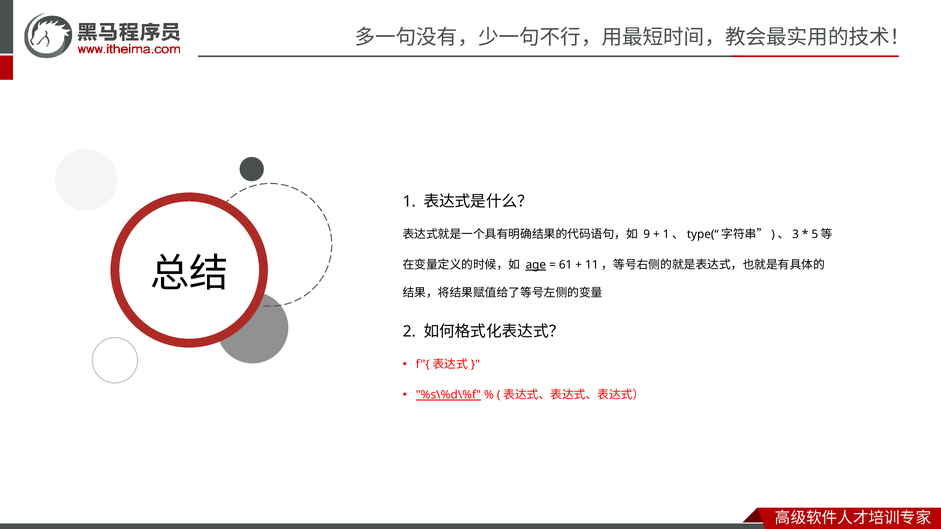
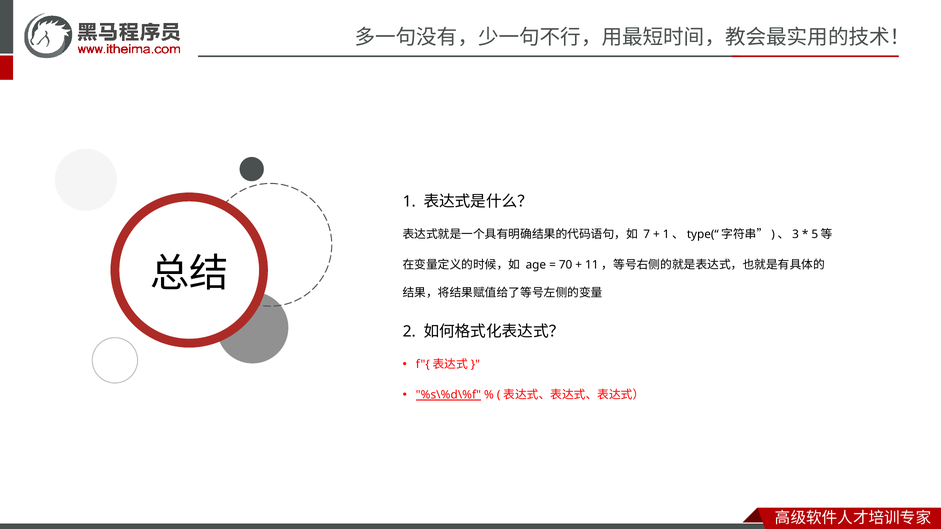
9: 9 -> 7 (647, 234)
age underline: present -> none (536, 265)
61: 61 -> 70 (566, 265)
